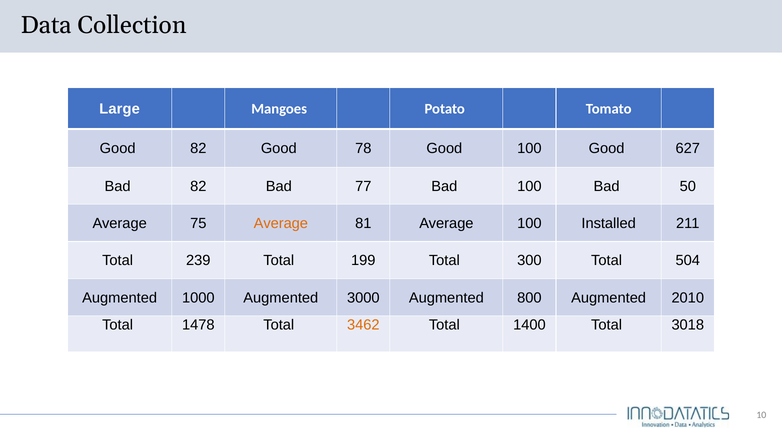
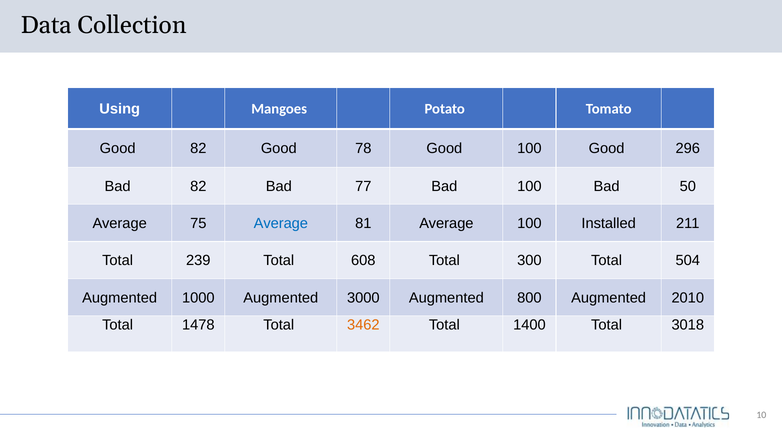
Large: Large -> Using (120, 109)
627: 627 -> 296 (688, 149)
Average colour: orange -> blue (281, 223)
199: 199 -> 608 (363, 260)
